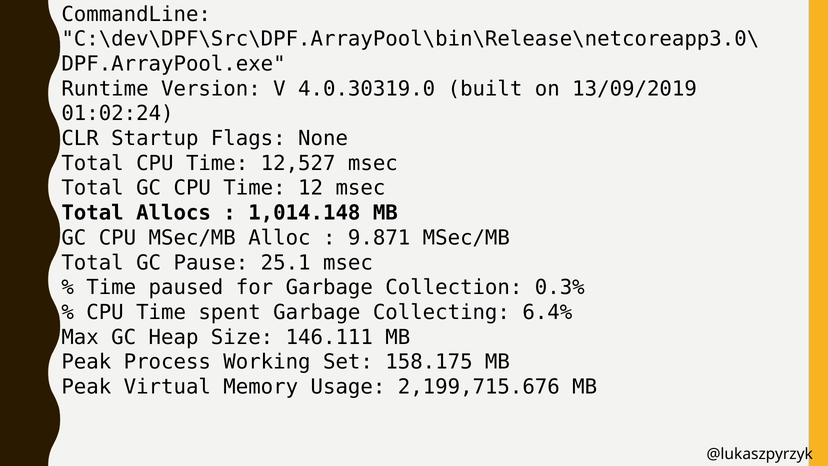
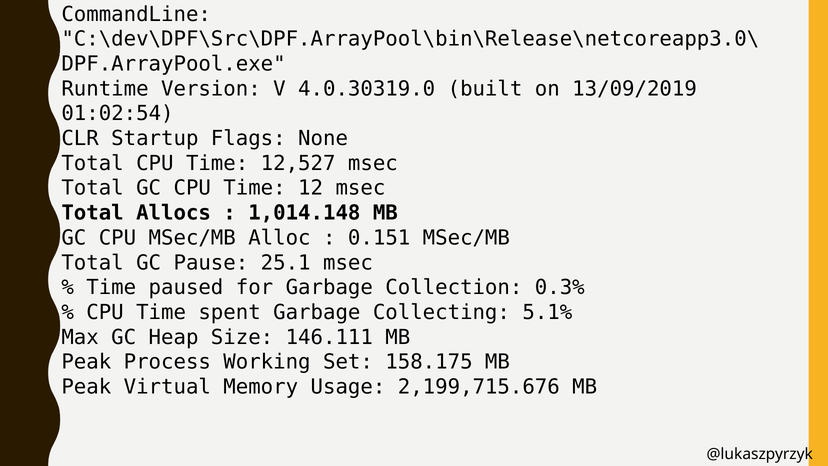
01:02:24: 01:02:24 -> 01:02:54 (117, 114)
9.871: 9.871 -> 0.151 (379, 238)
6.4%: 6.4% -> 5.1% (547, 312)
